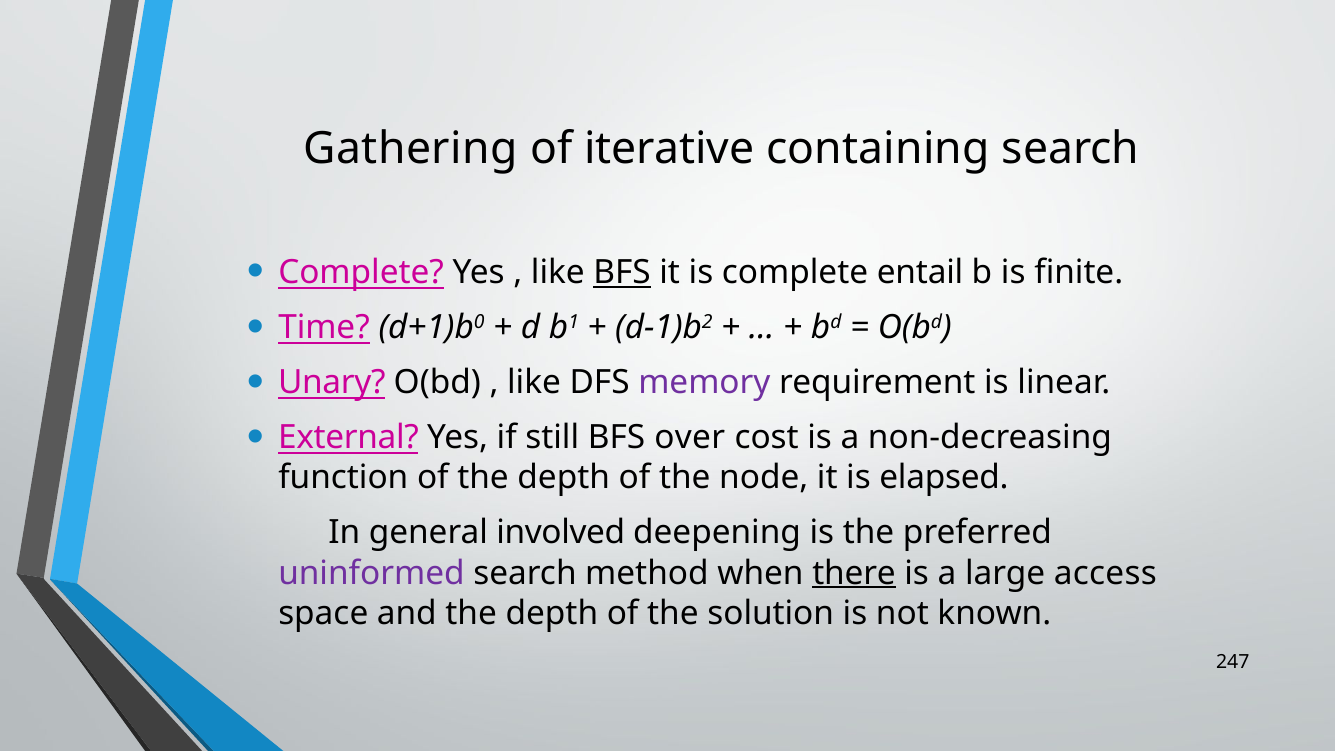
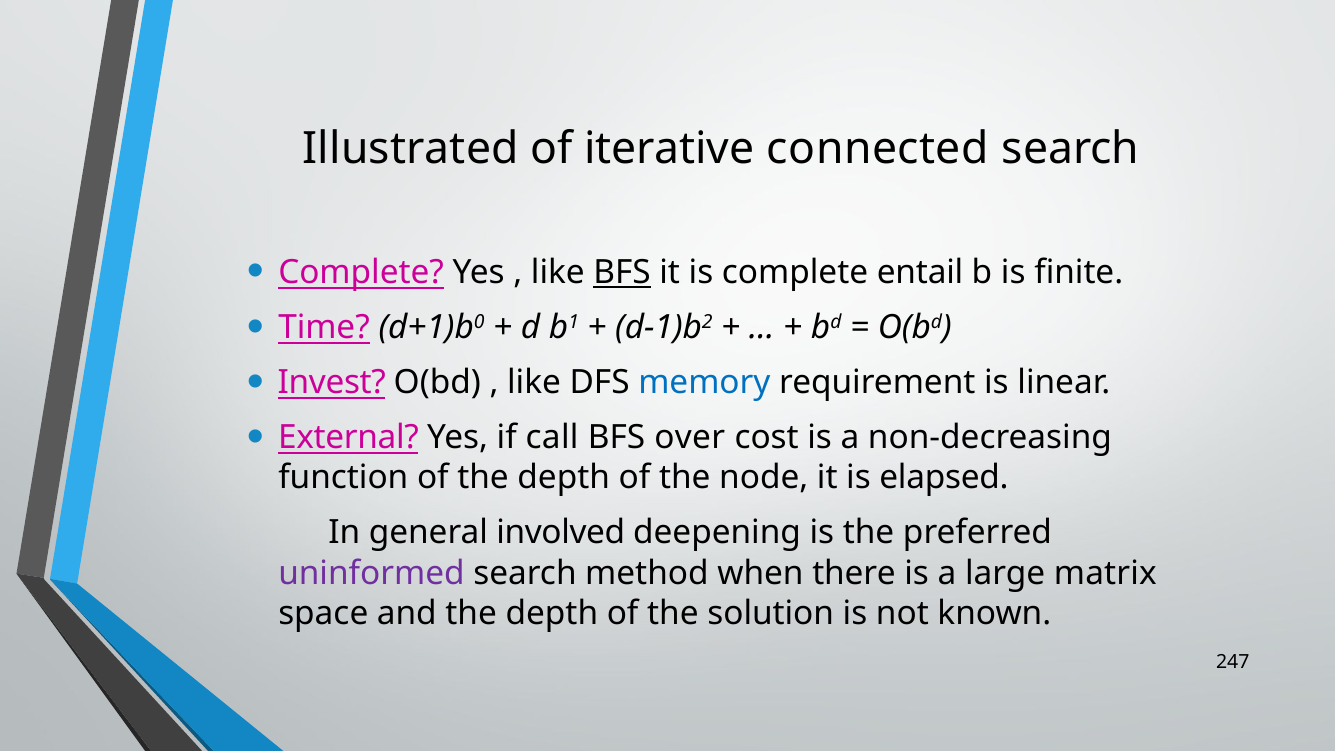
Gathering: Gathering -> Illustrated (411, 148)
containing: containing -> connected (878, 148)
Unary: Unary -> Invest (332, 383)
memory colour: purple -> blue (704, 383)
still: still -> call (552, 438)
there underline: present -> none (854, 573)
access: access -> matrix (1105, 573)
